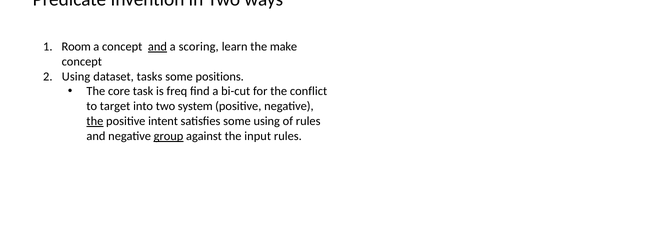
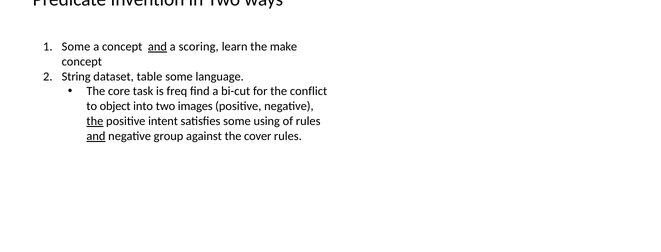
Room: Room -> Some (76, 47)
Using: Using -> String (76, 76)
tasks: tasks -> table (150, 76)
positions: positions -> language (220, 76)
target: target -> object (115, 106)
system: system -> images (195, 106)
and underline: none -> present (96, 136)
group underline: present -> none (169, 136)
input: input -> cover (258, 136)
